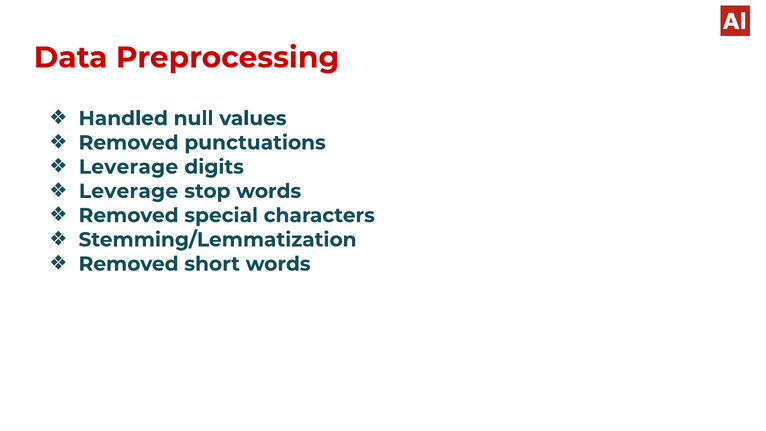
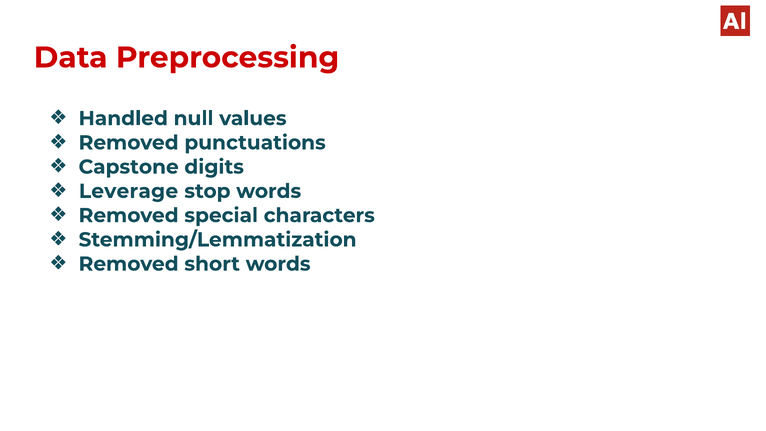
Leverage: Leverage -> Capstone (129, 167)
